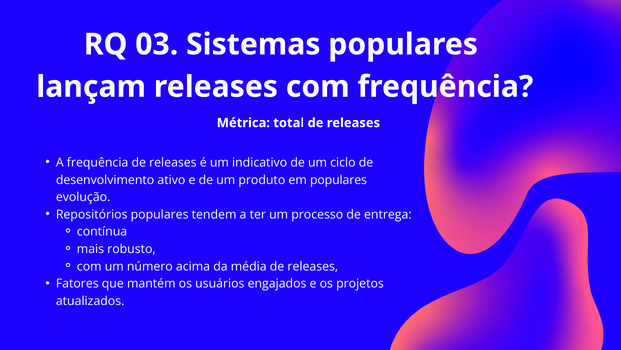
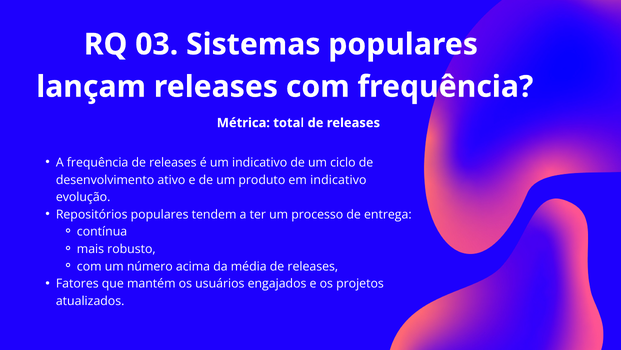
em populares: populares -> indicativo (338, 180)
